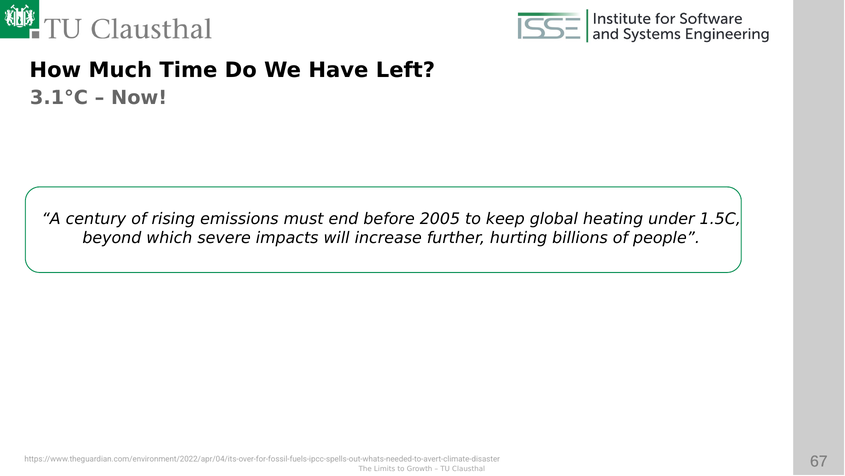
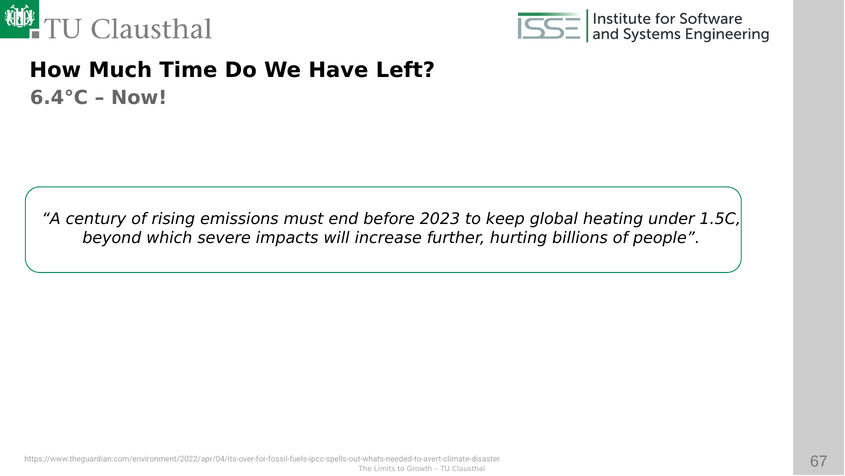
3.1°C: 3.1°C -> 6.4°C (59, 98)
2005: 2005 -> 2023 (440, 219)
